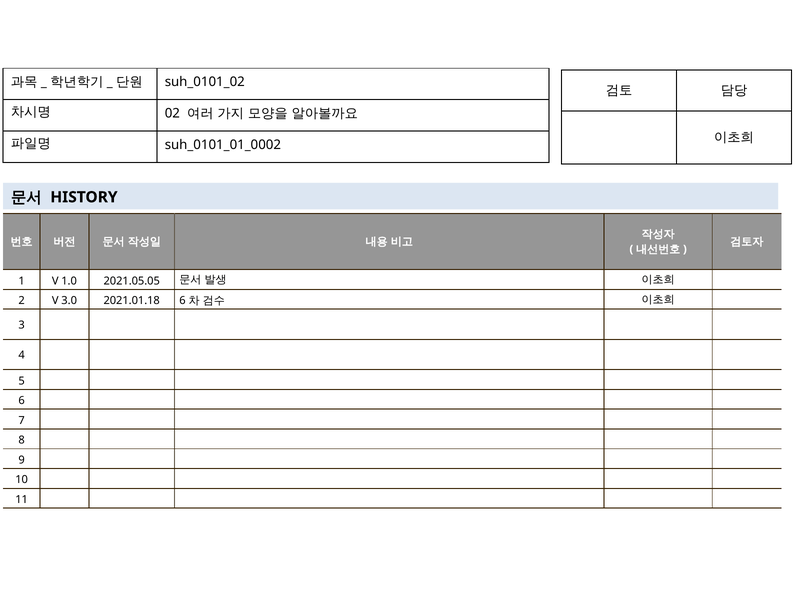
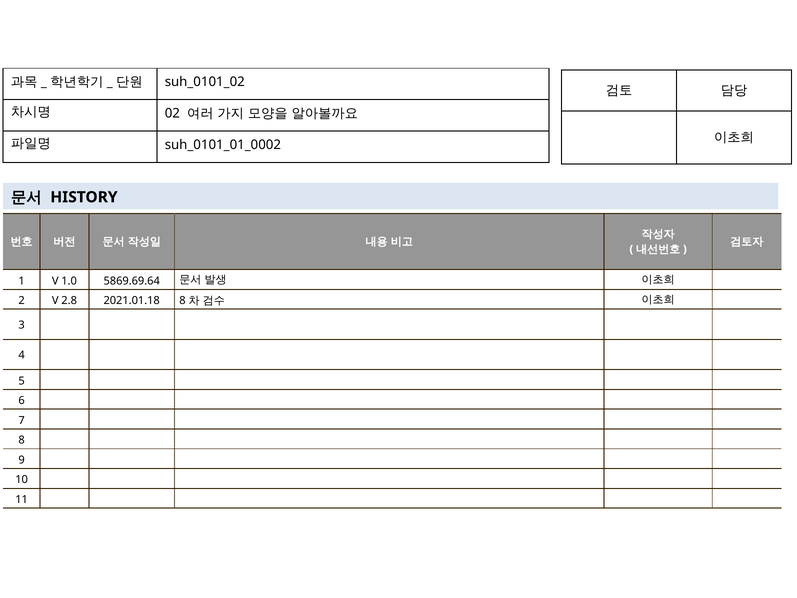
2021.05.05: 2021.05.05 -> 5869.69.64 (132, 281)
3.0: 3.0 -> 2.8 (69, 301)
2021.01.18 6: 6 -> 8 (182, 301)
